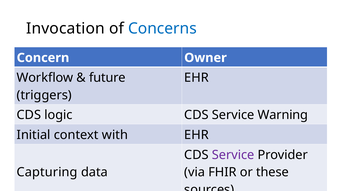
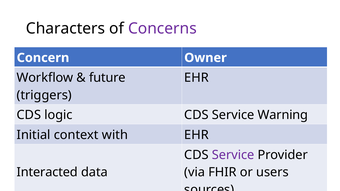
Invocation: Invocation -> Characters (66, 29)
Concerns colour: blue -> purple (162, 29)
Capturing: Capturing -> Interacted (47, 172)
these: these -> users (272, 172)
